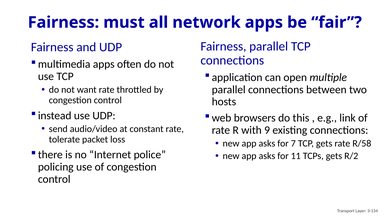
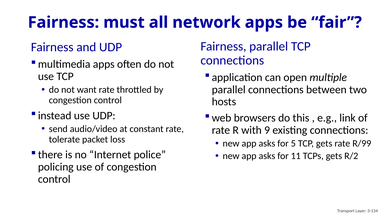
7: 7 -> 5 (293, 144)
R/58: R/58 -> R/99 (362, 144)
